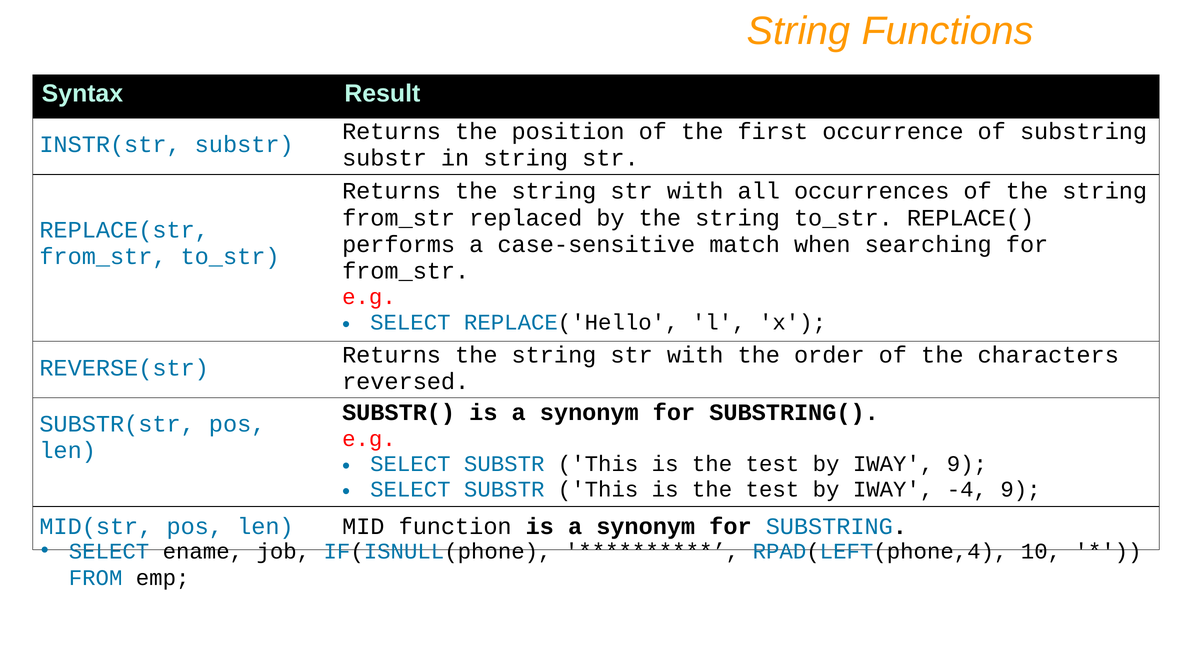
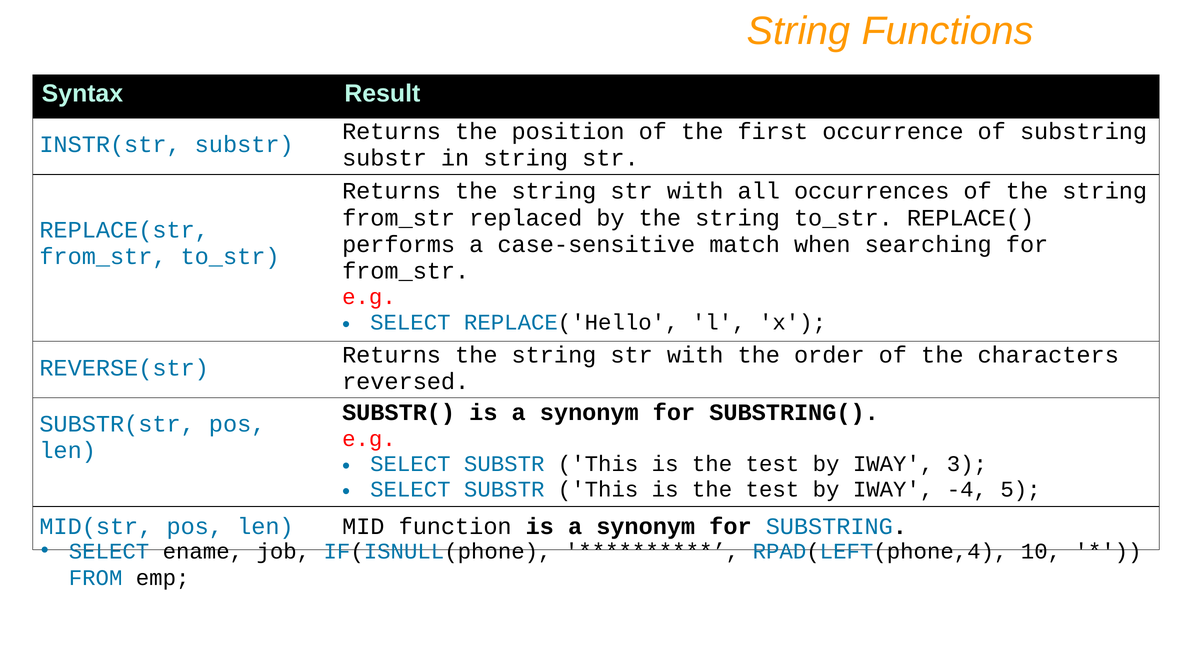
IWAY 9: 9 -> 3 (967, 464)
-4 9: 9 -> 5 (1021, 490)
